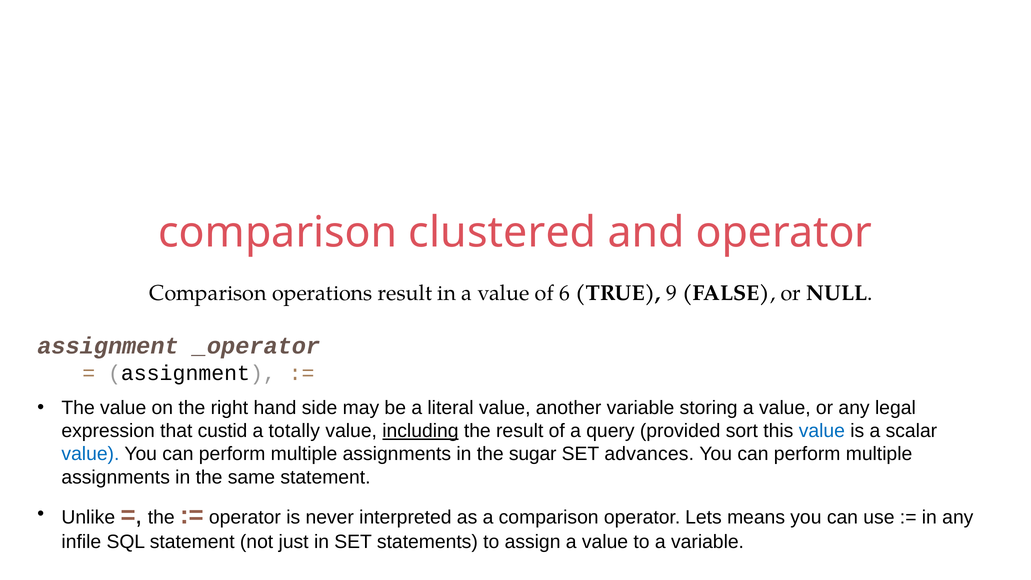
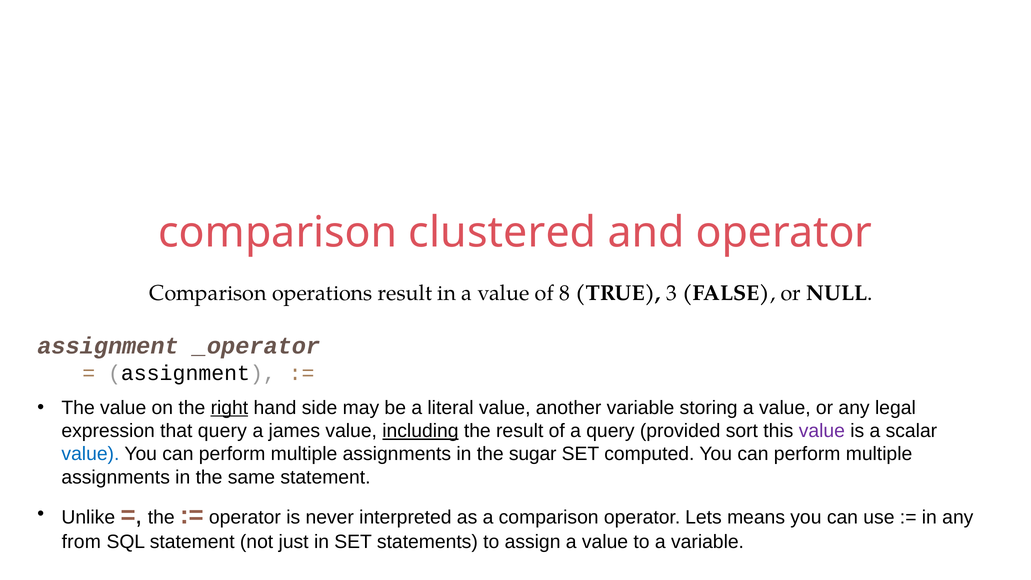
6: 6 -> 8 (564, 293)
9: 9 -> 3 (672, 293)
right underline: none -> present (229, 408)
that custid: custid -> query (222, 431)
totally: totally -> james (294, 431)
value colour: blue -> purple (822, 431)
advances: advances -> computed (649, 454)
infile: infile -> from (81, 542)
